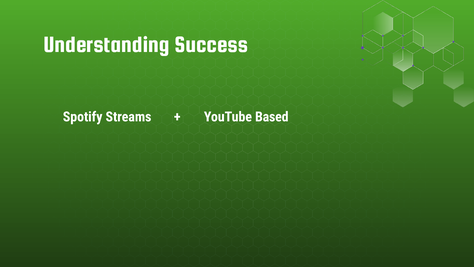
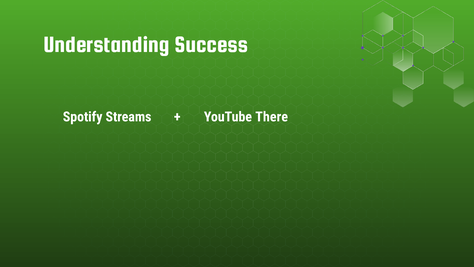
Based: Based -> There (272, 117)
